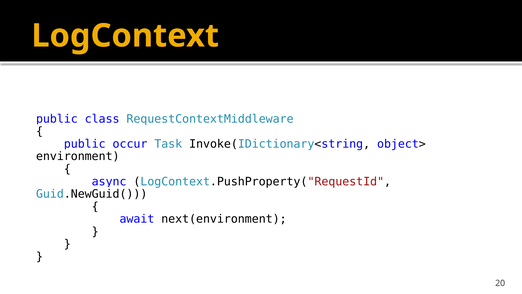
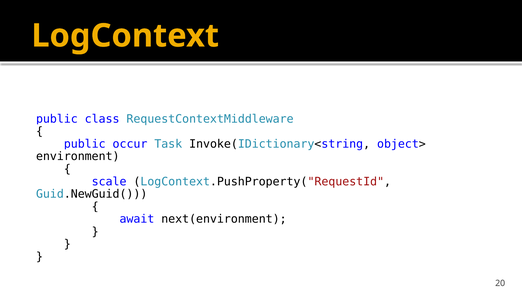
async: async -> scale (109, 181)
